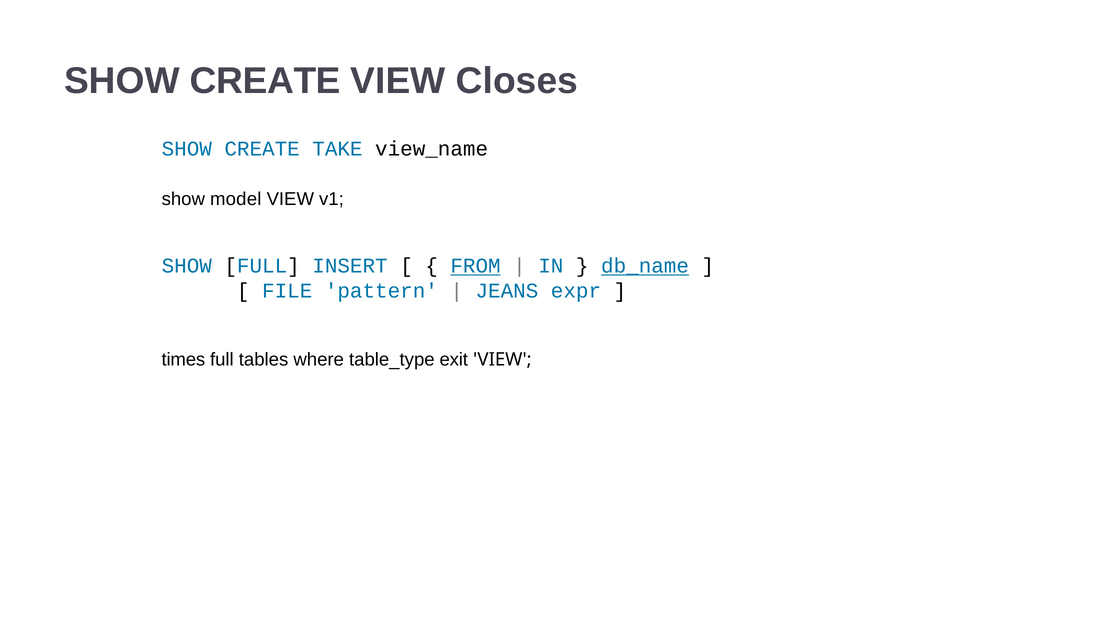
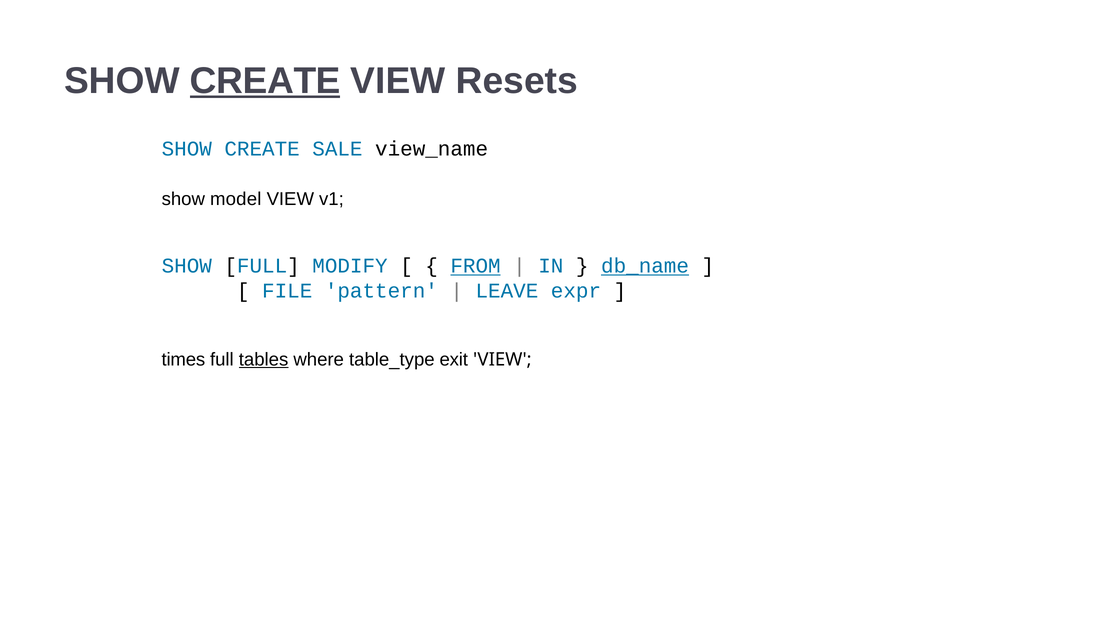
CREATE underline: none -> present (265, 81)
Closes: Closes -> Resets (517, 81)
TAKE: TAKE -> SALE (337, 149)
INSERT: INSERT -> MODIFY (350, 266)
JEANS: JEANS -> LEAVE (507, 291)
tables underline: none -> present (264, 359)
